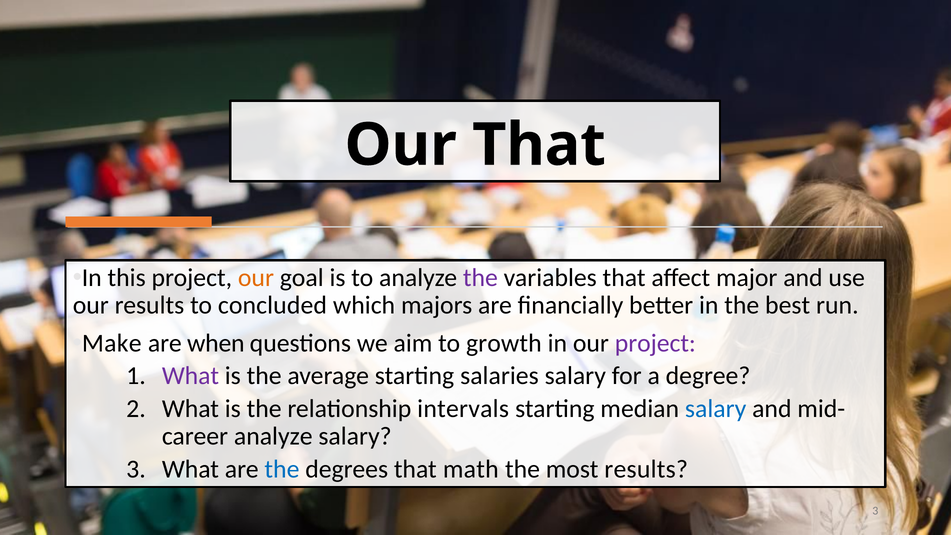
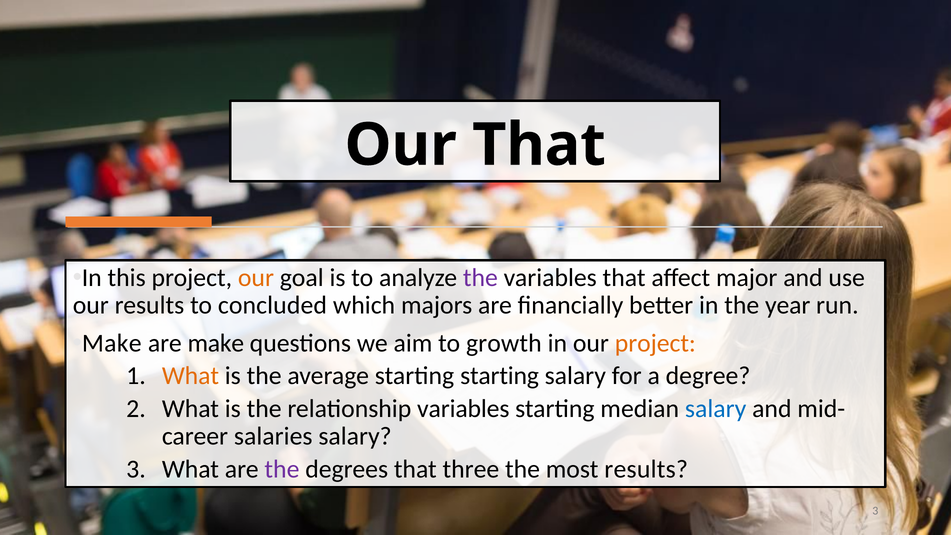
best: best -> year (788, 305)
are when: when -> make (216, 343)
project colour: purple -> orange (655, 343)
What colour: purple -> orange (190, 376)
starting salaries: salaries -> starting (500, 376)
relationship intervals: intervals -> variables (463, 409)
analyze: analyze -> salaries (273, 436)
the colour: blue -> purple (282, 469)
math: math -> three (471, 469)
